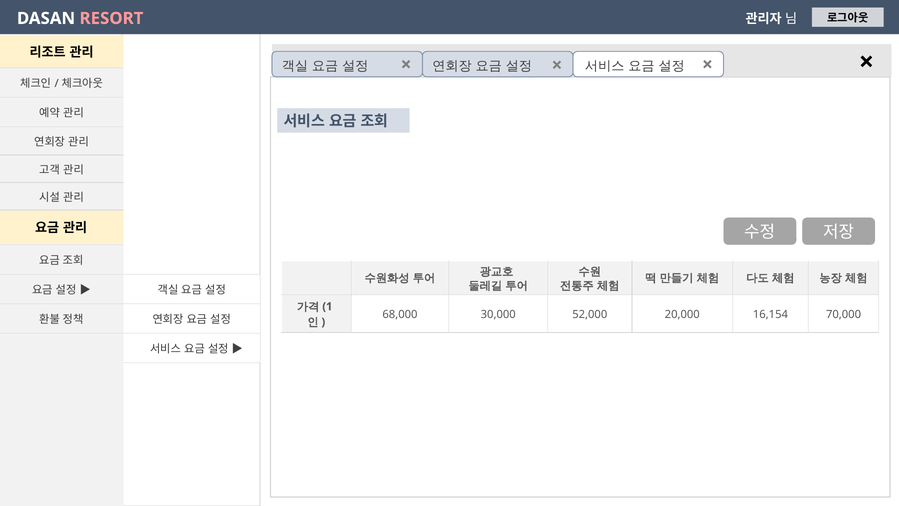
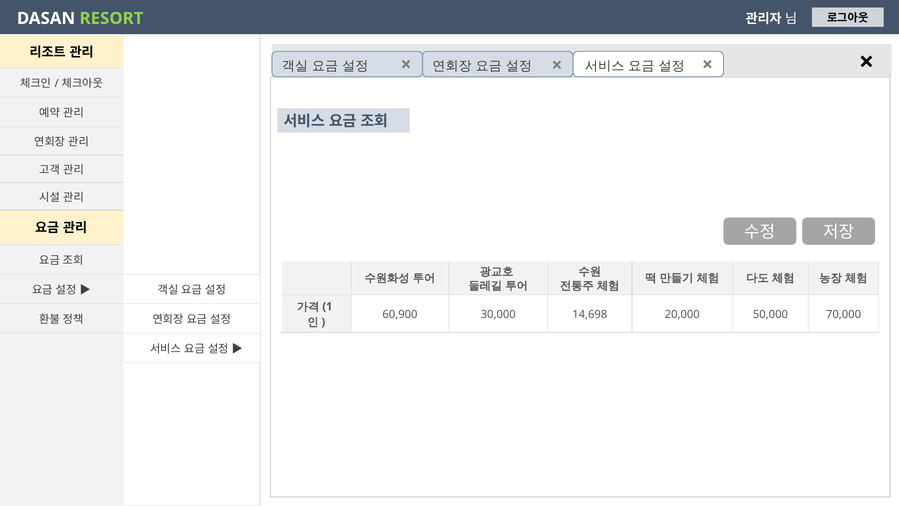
RESORT colour: pink -> light green (112, 18)
68,000: 68,000 -> 60,900 (400, 314)
52,000: 52,000 -> 14,698 (590, 314)
16,154: 16,154 -> 50,000 (770, 314)
